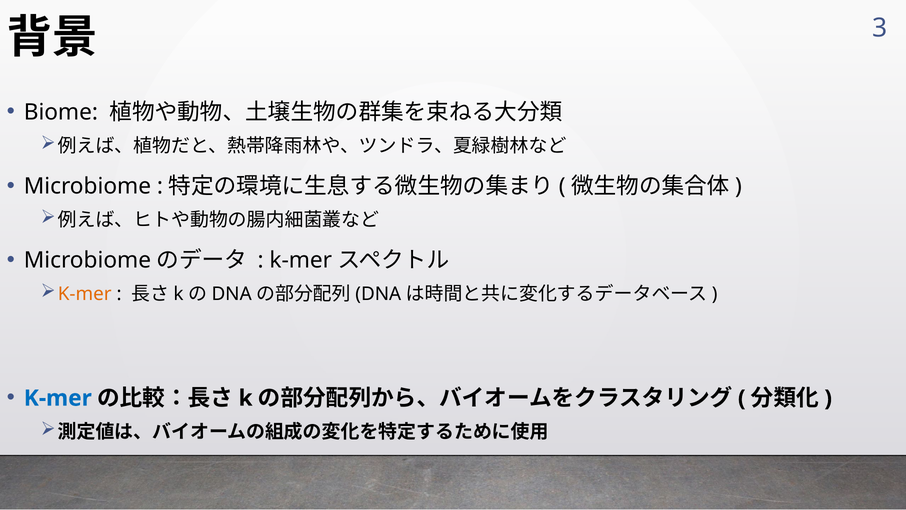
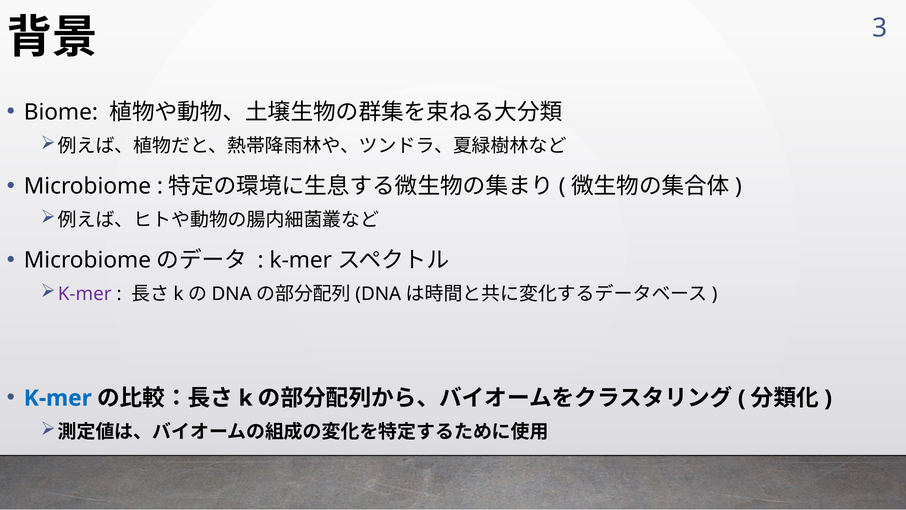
K-mer colour: orange -> purple (85, 294)
